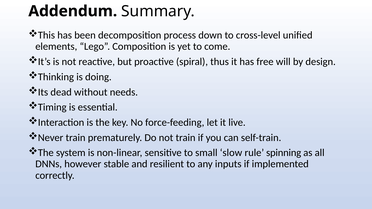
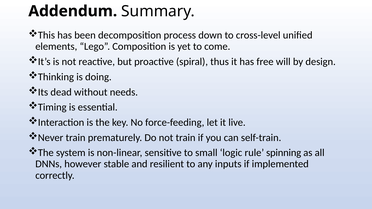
slow: slow -> logic (231, 153)
